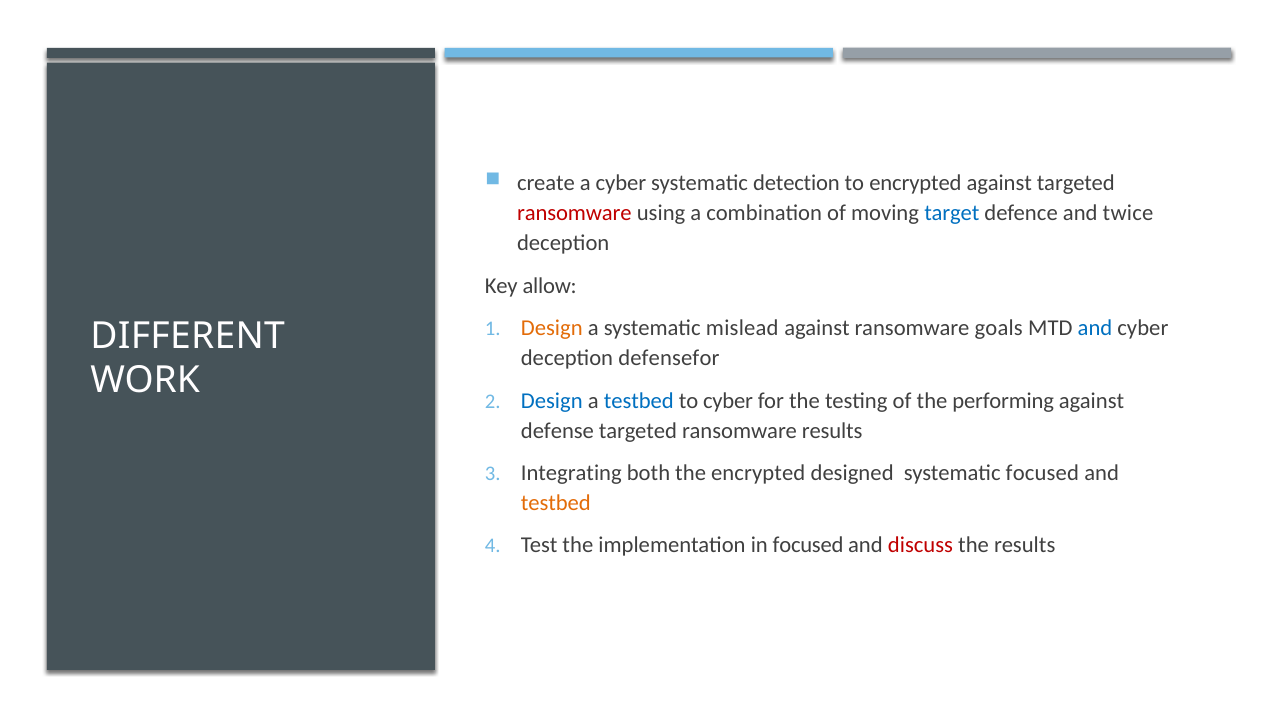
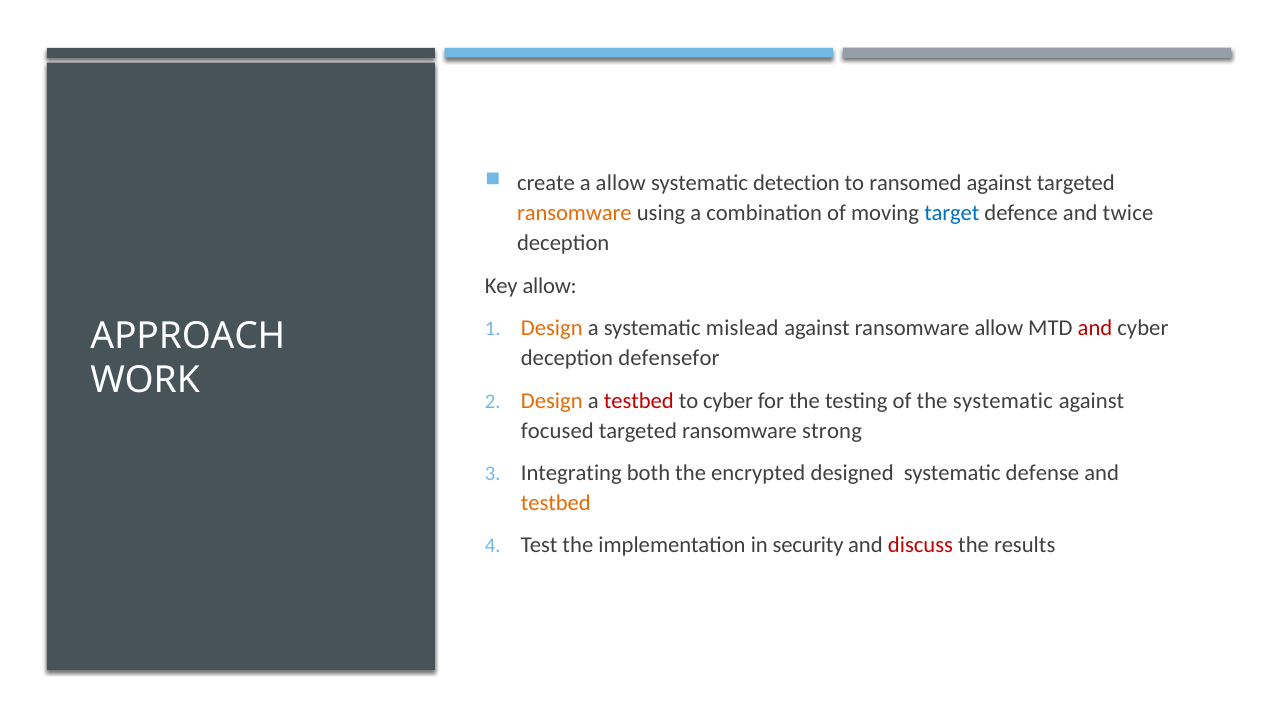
a cyber: cyber -> allow (621, 183)
to encrypted: encrypted -> ransomed (915, 183)
ransomware colour: red -> orange (574, 213)
ransomware goals: goals -> allow (999, 328)
and colour: blue -> red (1095, 328)
DIFFERENT: DIFFERENT -> APPROACH (188, 336)
Design colour: blue -> orange (552, 401)
testbed colour: blue -> red (639, 401)
the performing: performing -> systematic (1003, 401)
defense: defense -> focused (557, 430)
ransomware results: results -> strong (832, 430)
systematic focused: focused -> defense (1042, 473)
in focused: focused -> security (808, 545)
